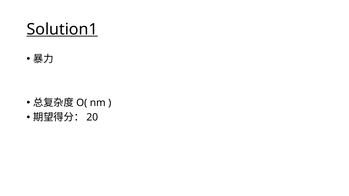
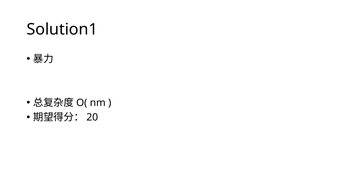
Solution1 underline: present -> none (62, 29)
